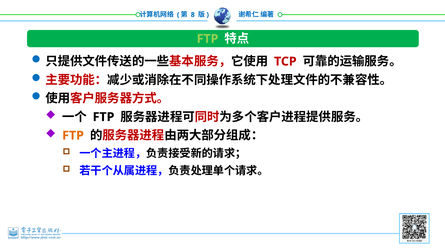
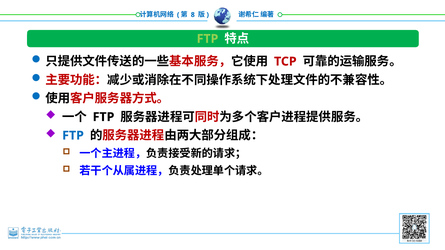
FTP colour: orange -> blue (73, 136)
